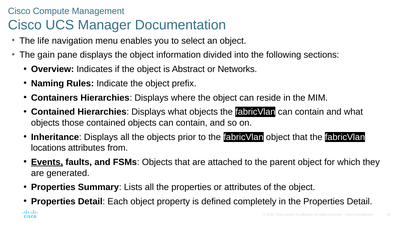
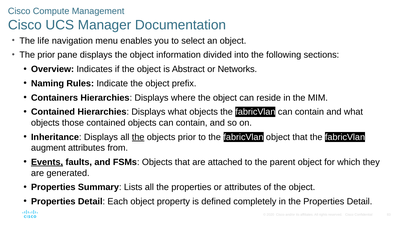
The gain: gain -> prior (46, 55)
the underline: none -> present (138, 137)
locations: locations -> augment (48, 148)
